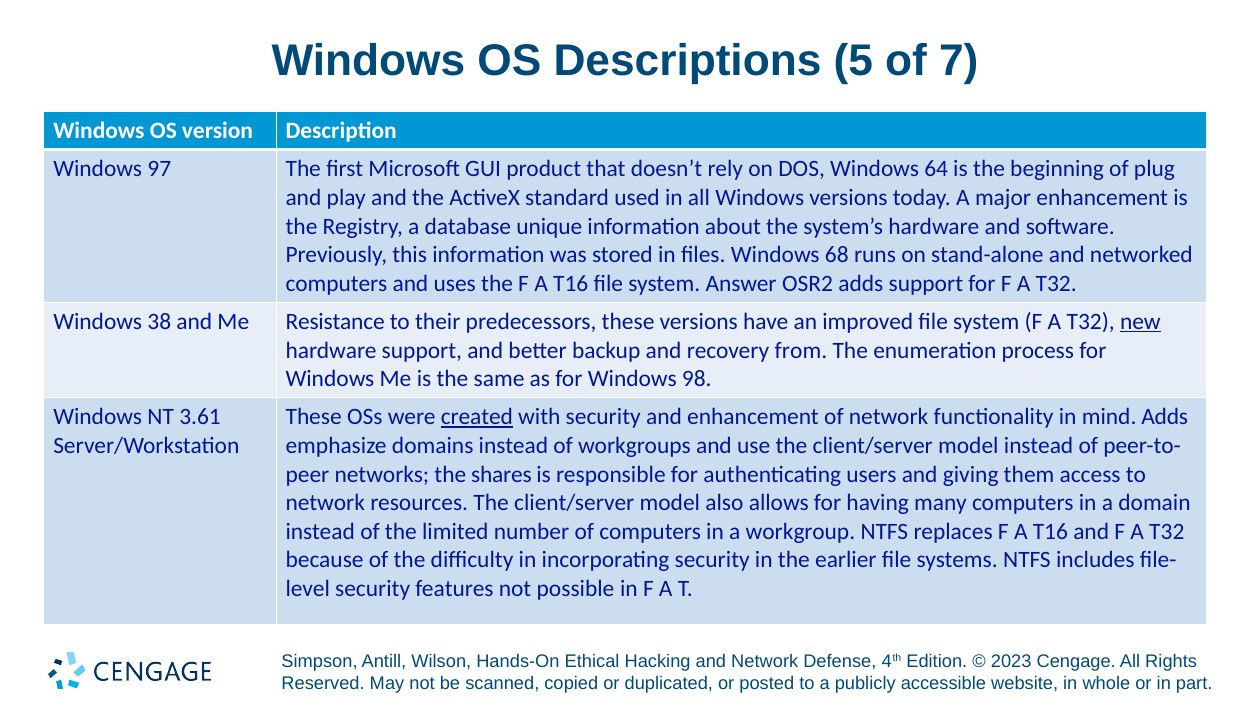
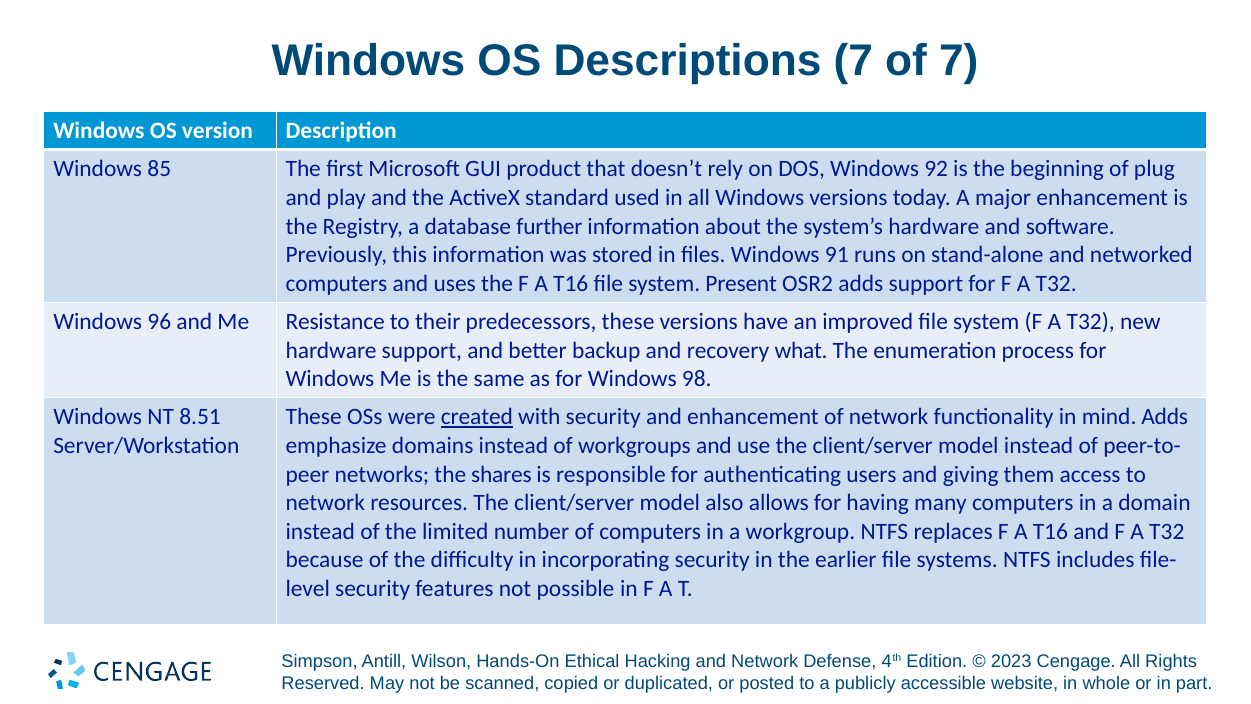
Descriptions 5: 5 -> 7 (853, 61)
97: 97 -> 85 (159, 169)
64: 64 -> 92 (936, 169)
unique: unique -> further (549, 226)
68: 68 -> 91 (837, 255)
Answer: Answer -> Present (741, 283)
38: 38 -> 96 (159, 321)
new underline: present -> none (1140, 321)
from: from -> what (801, 350)
3.61: 3.61 -> 8.51 (200, 417)
